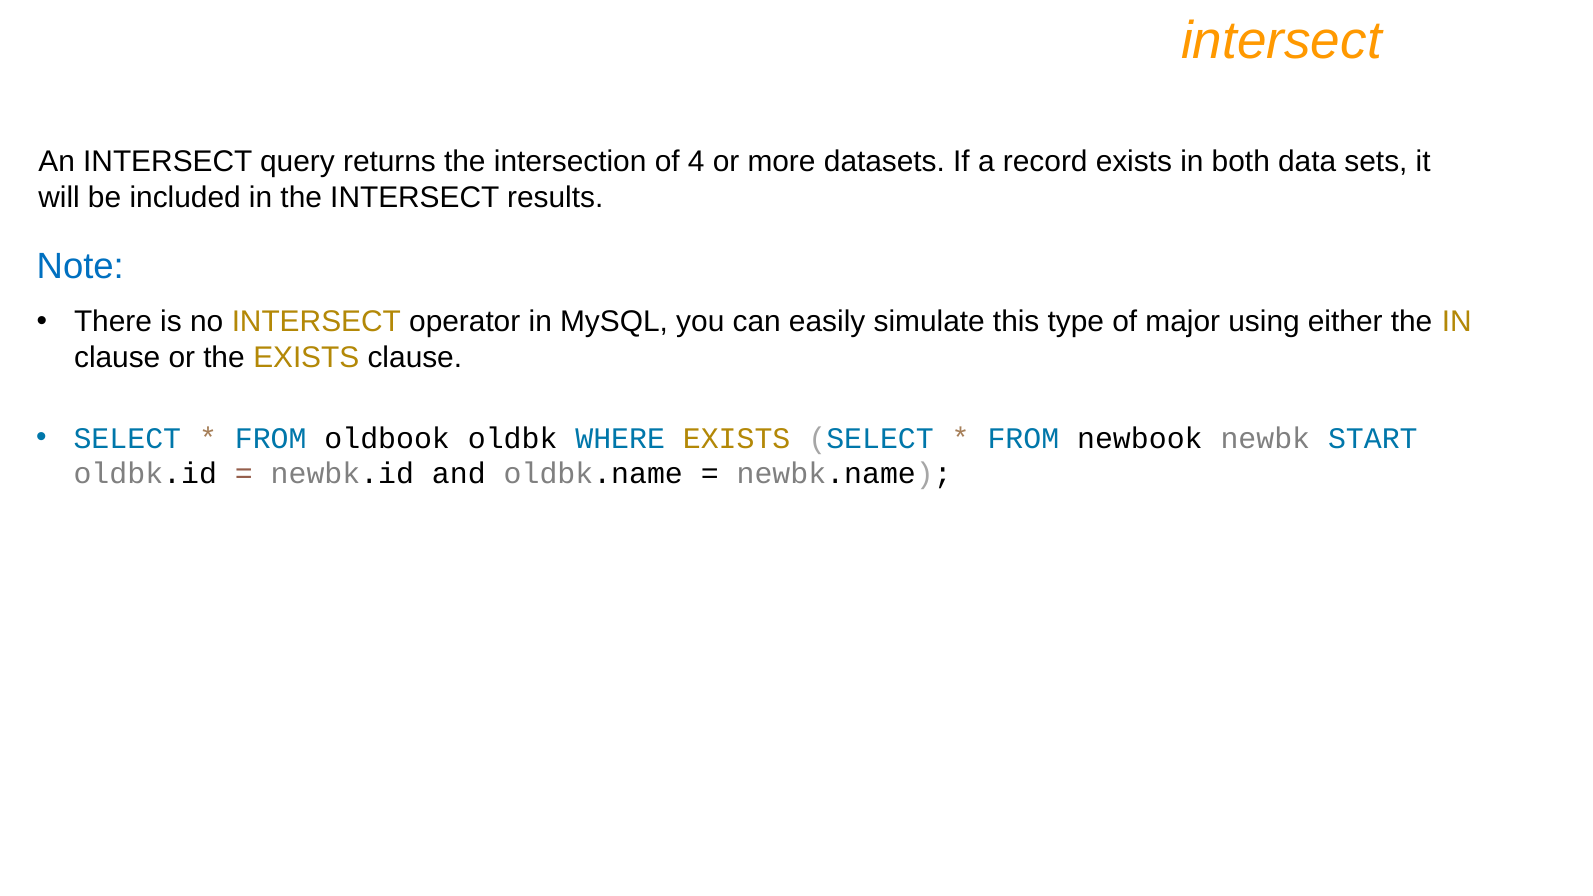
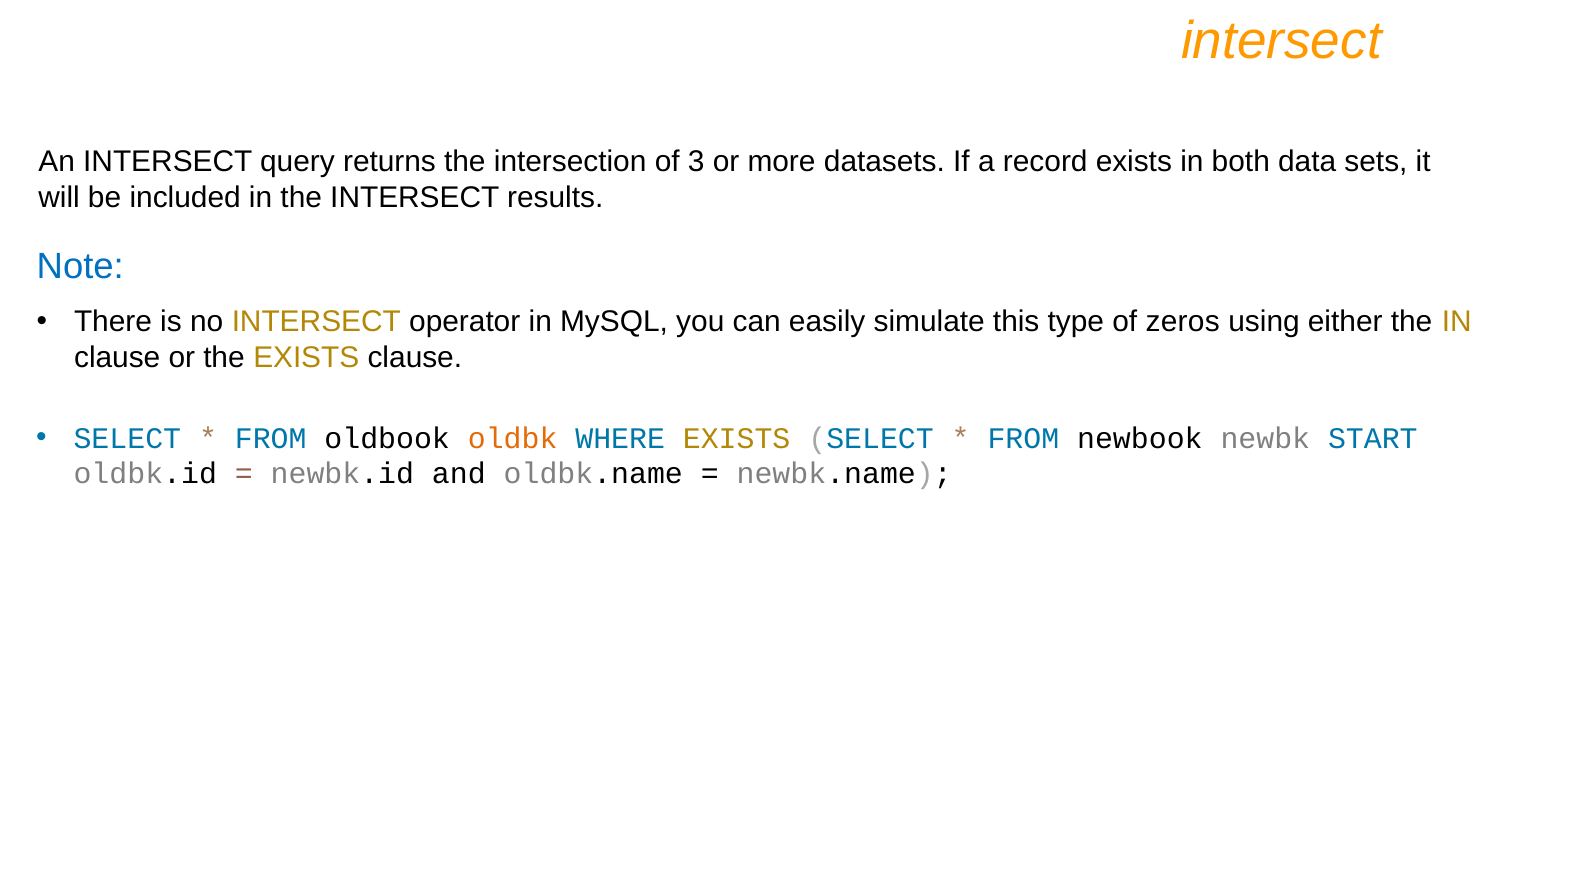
4: 4 -> 3 (696, 161)
major: major -> zeros (1183, 322)
oldbk colour: black -> orange (513, 438)
